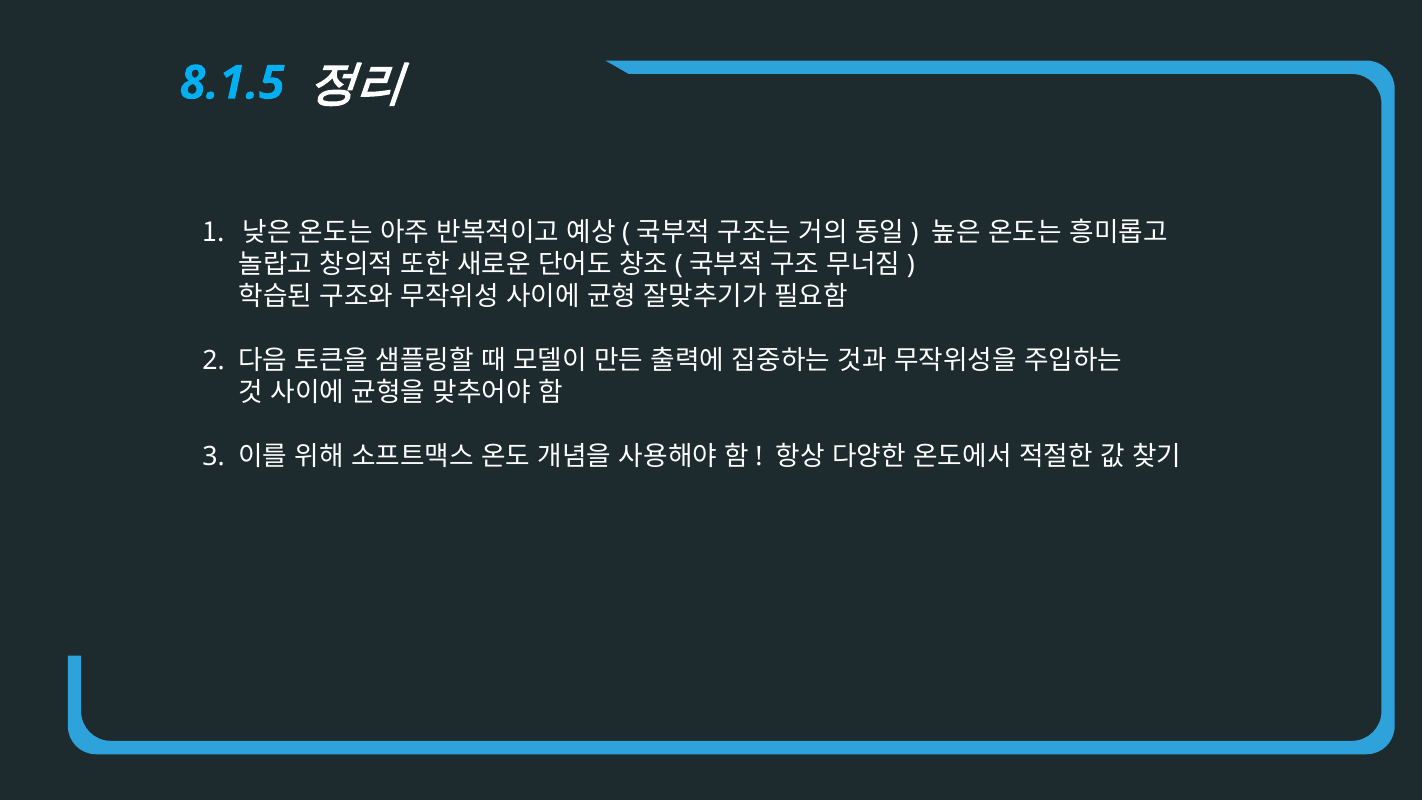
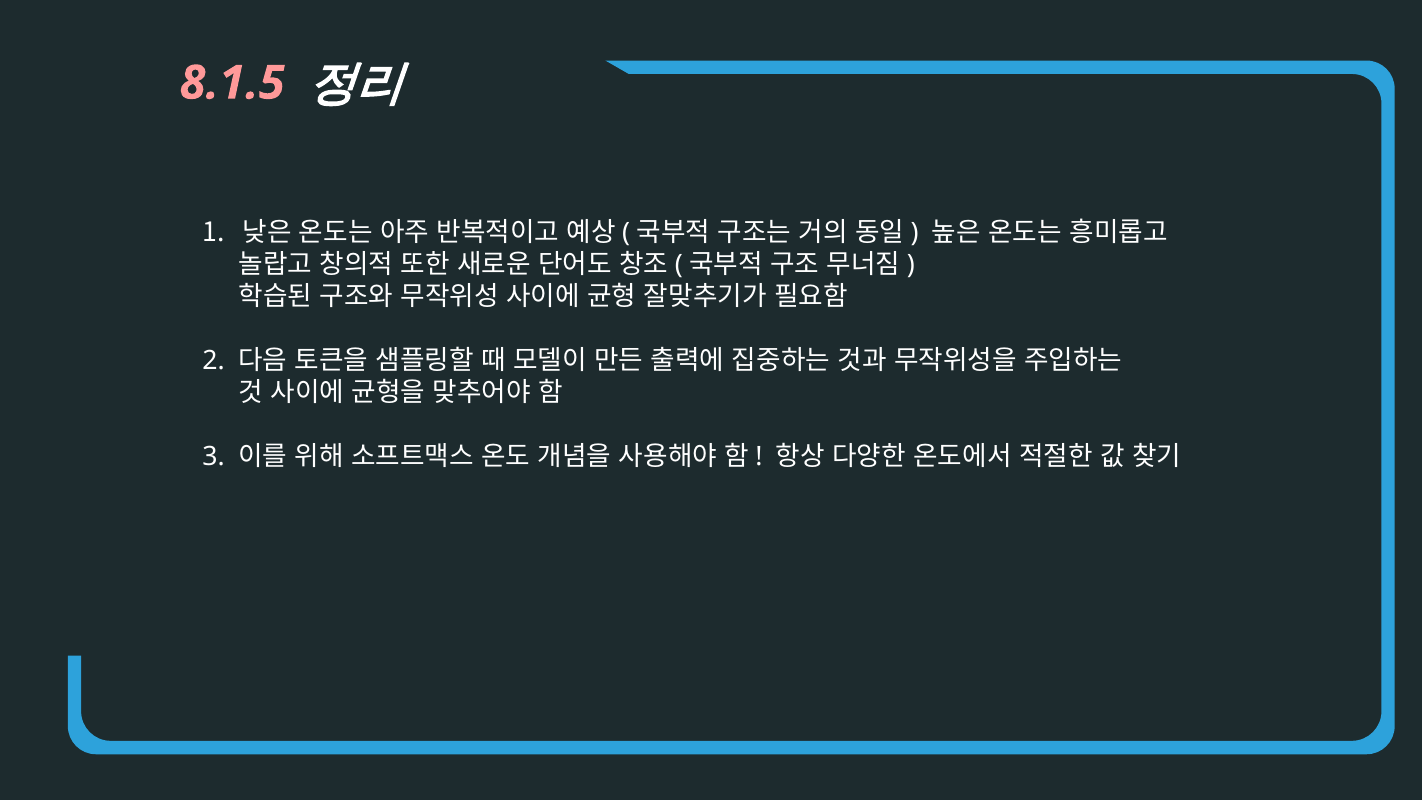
8.1.5 colour: light blue -> pink (232, 83)
